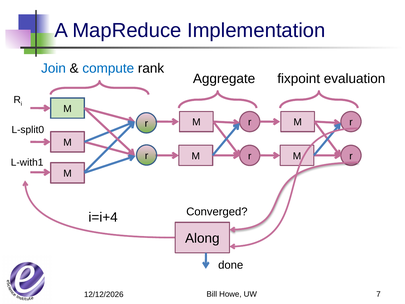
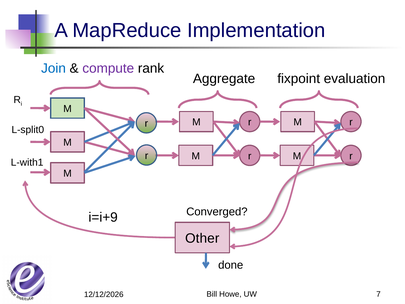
compute colour: blue -> purple (108, 68)
i=i+4: i=i+4 -> i=i+9 (103, 217)
Along: Along -> Other (202, 238)
